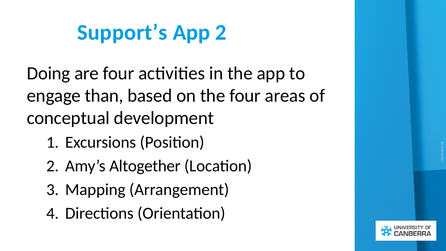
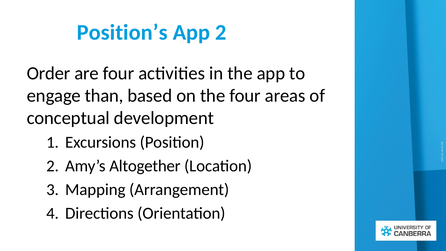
Support’s: Support’s -> Position’s (122, 32)
Doing: Doing -> Order (49, 73)
